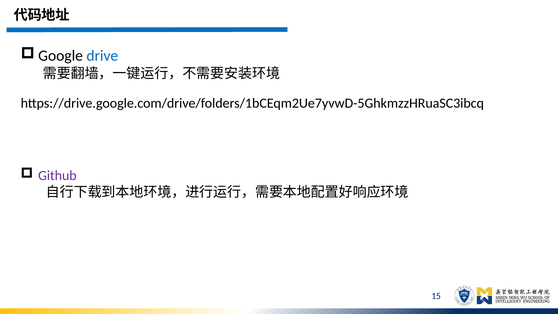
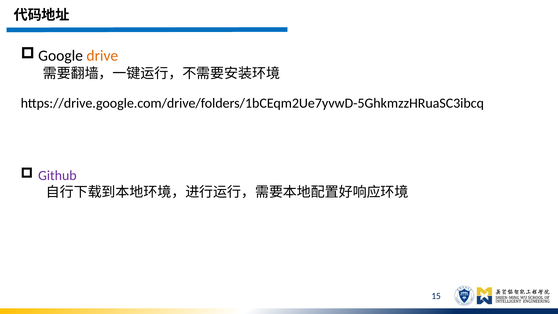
drive colour: blue -> orange (102, 56)
